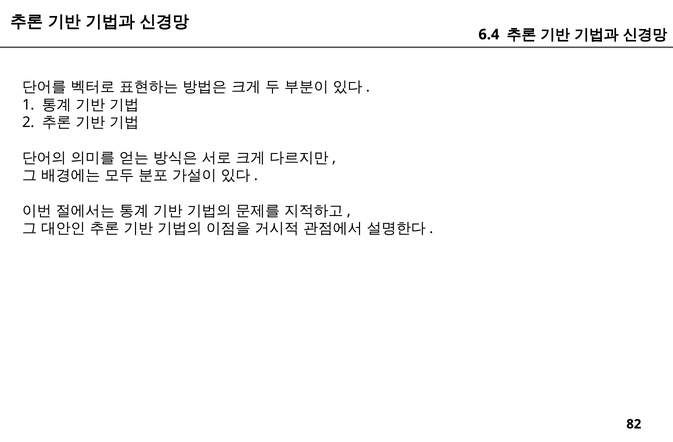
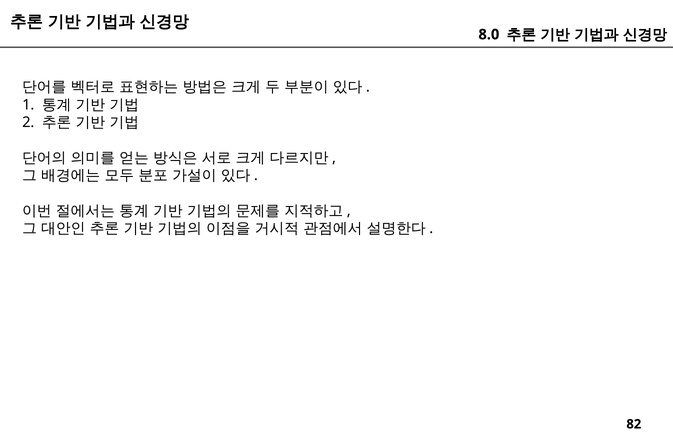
6.4: 6.4 -> 8.0 (489, 34)
